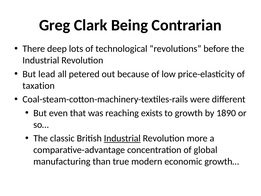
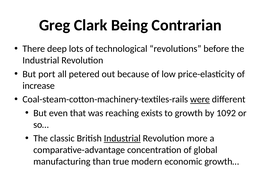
lead: lead -> port (47, 74)
taxation: taxation -> increase (39, 86)
were underline: none -> present (200, 99)
1890: 1890 -> 1092 (226, 113)
